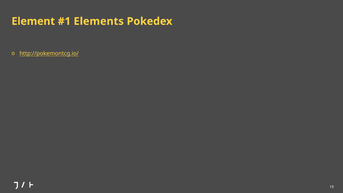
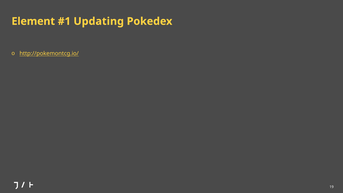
Elements: Elements -> Updating (99, 21)
